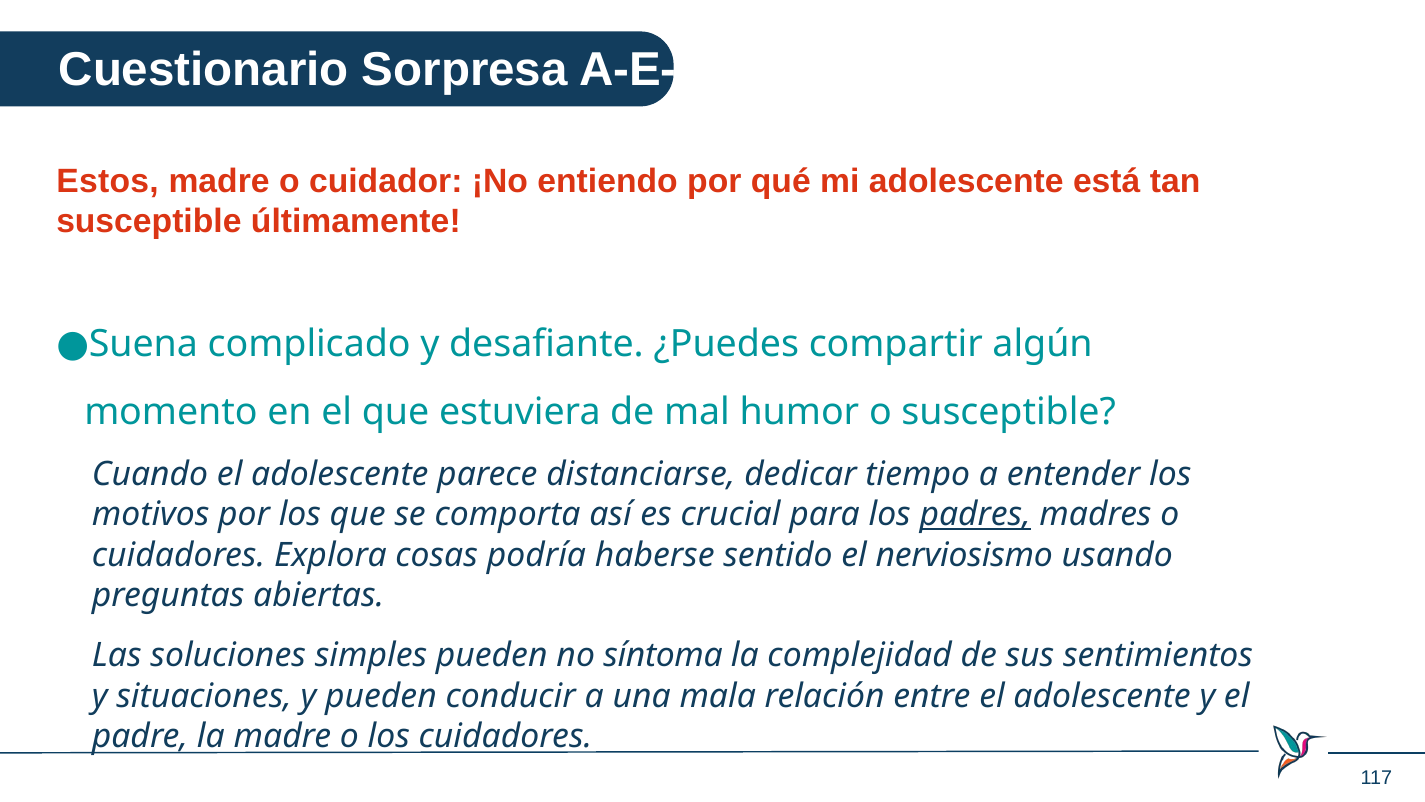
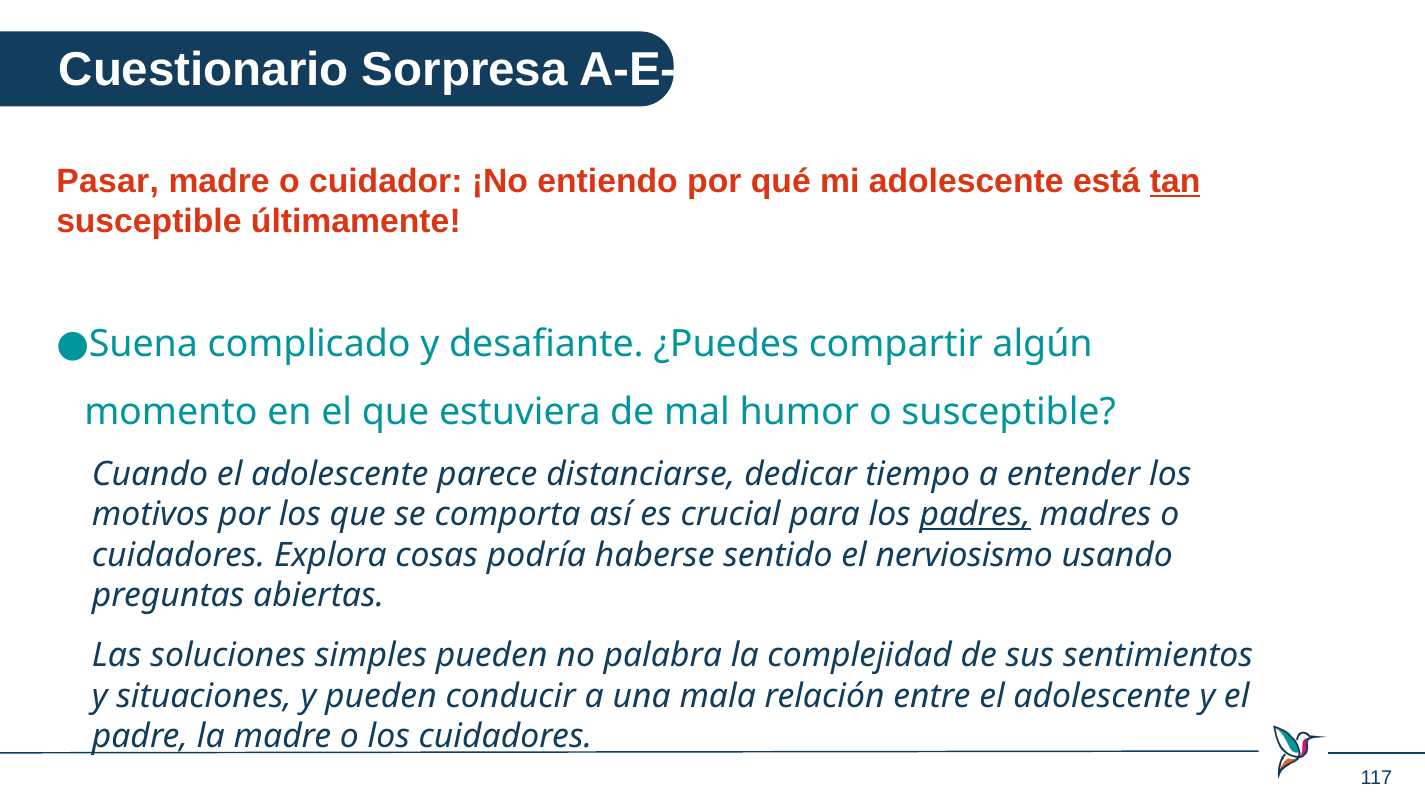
Estos: Estos -> Pasar (108, 181)
tan underline: none -> present (1175, 181)
síntoma: síntoma -> palabra (663, 655)
